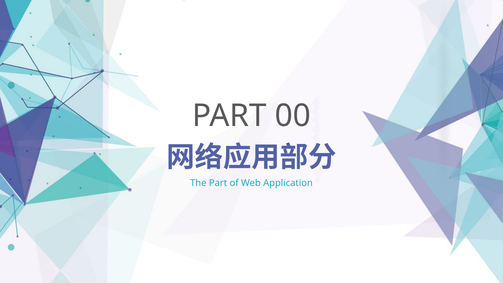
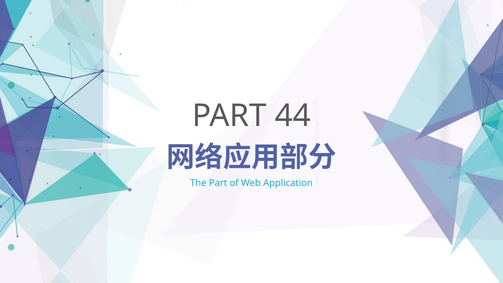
00: 00 -> 44 (293, 116)
